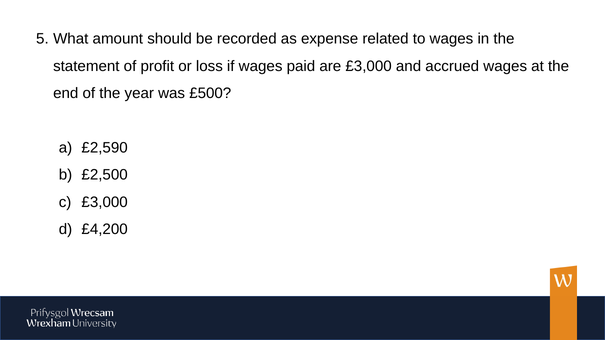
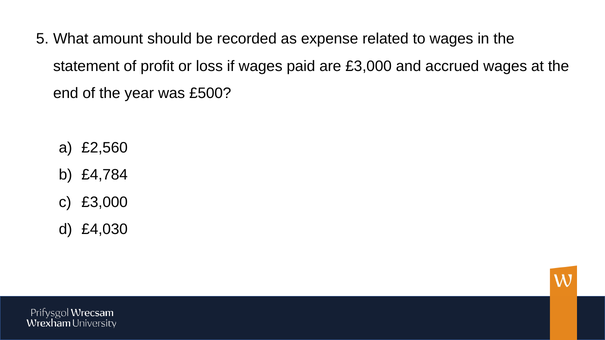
£2,590: £2,590 -> £2,560 (105, 148)
£2,500: £2,500 -> £4,784 (105, 175)
£4,200: £4,200 -> £4,030 (105, 229)
